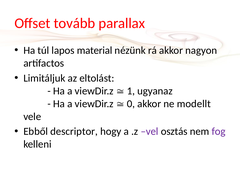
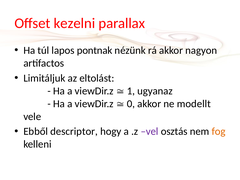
tovább: tovább -> kezelni (74, 23)
material: material -> pontnak (95, 50)
fog colour: purple -> orange (219, 131)
